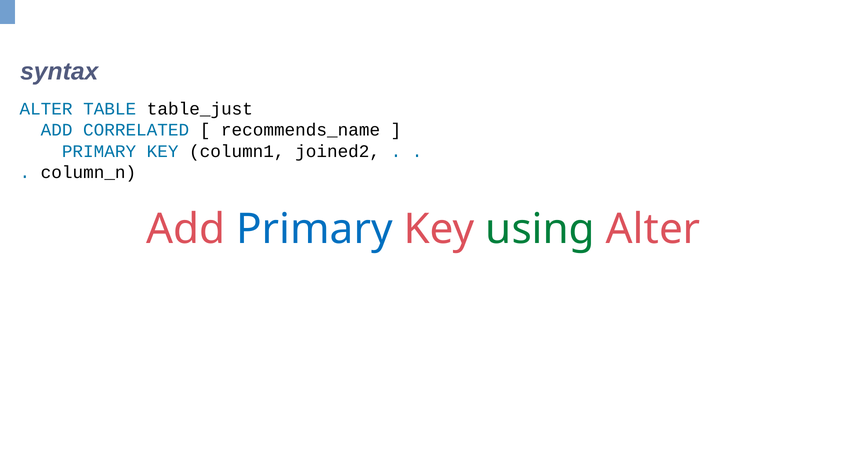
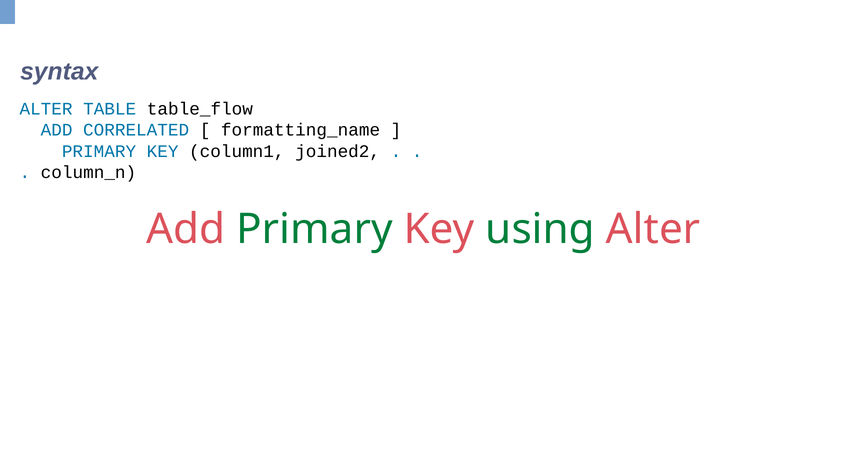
table_just: table_just -> table_flow (200, 109)
recommends_name: recommends_name -> formatting_name (301, 130)
Primary colour: blue -> green (314, 230)
